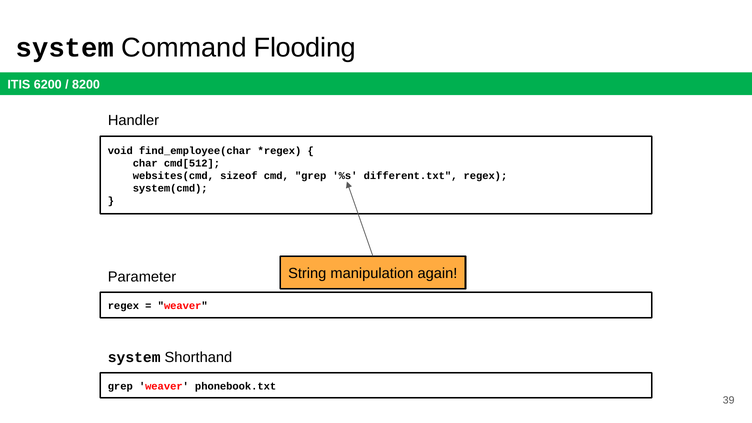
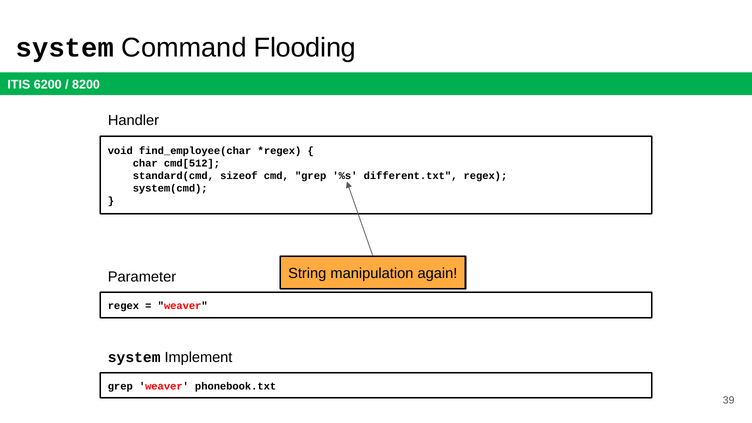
websites(cmd: websites(cmd -> standard(cmd (173, 176)
Shorthand: Shorthand -> Implement (198, 357)
